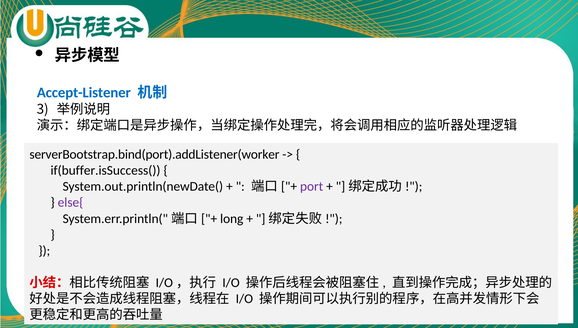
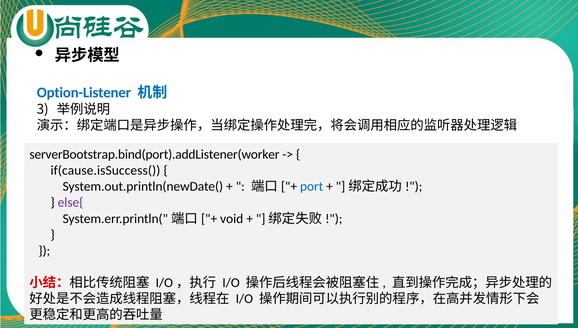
Accept-Listener: Accept-Listener -> Option-Listener (84, 92)
if(buffer.isSuccess(: if(buffer.isSuccess( -> if(cause.isSuccess( (105, 170)
port colour: purple -> blue (312, 187)
long: long -> void (232, 219)
